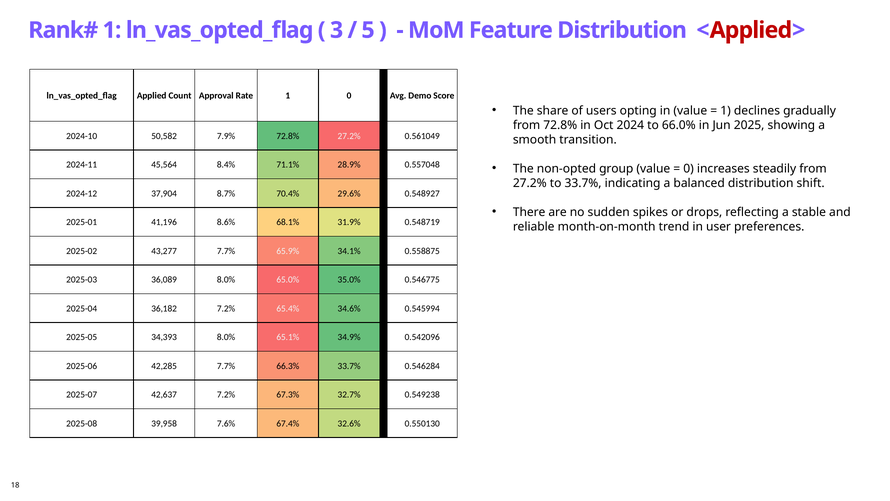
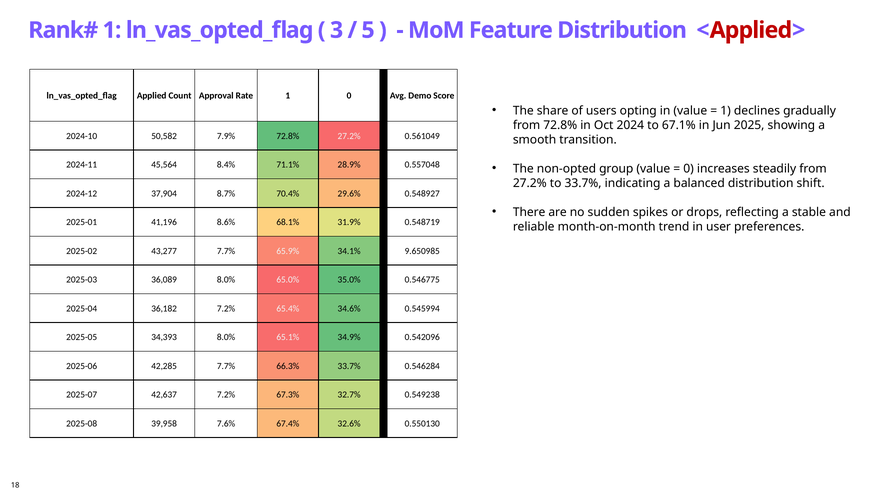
66.0%: 66.0% -> 67.1% (679, 125)
0.558875: 0.558875 -> 9.650985 (422, 251)
